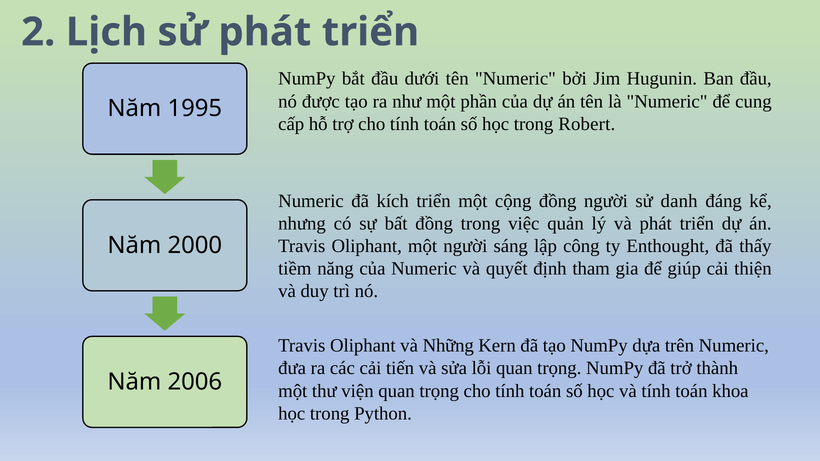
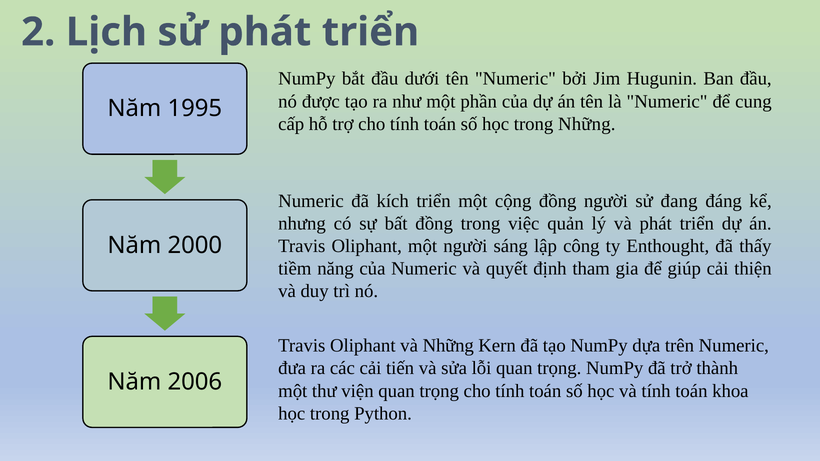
trong Robert: Robert -> Những (587, 124)
danh: danh -> đang (679, 201)
